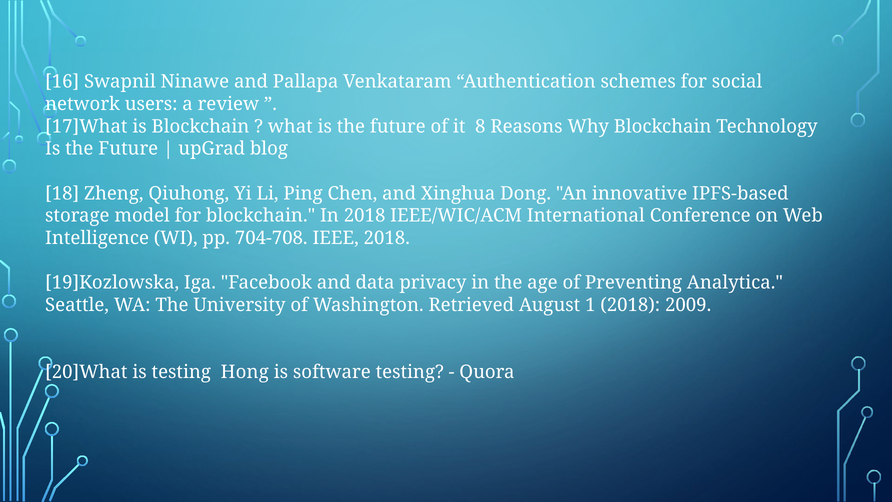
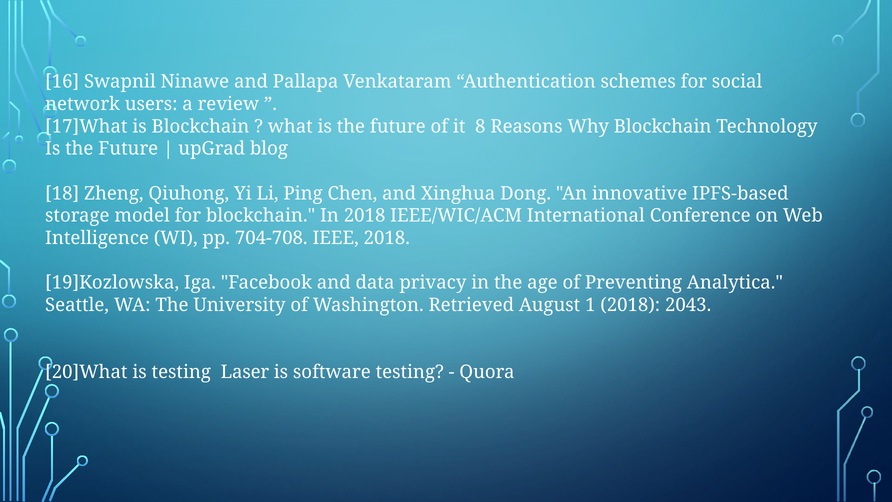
2009: 2009 -> 2043 (688, 305)
Hong: Hong -> Laser (245, 372)
